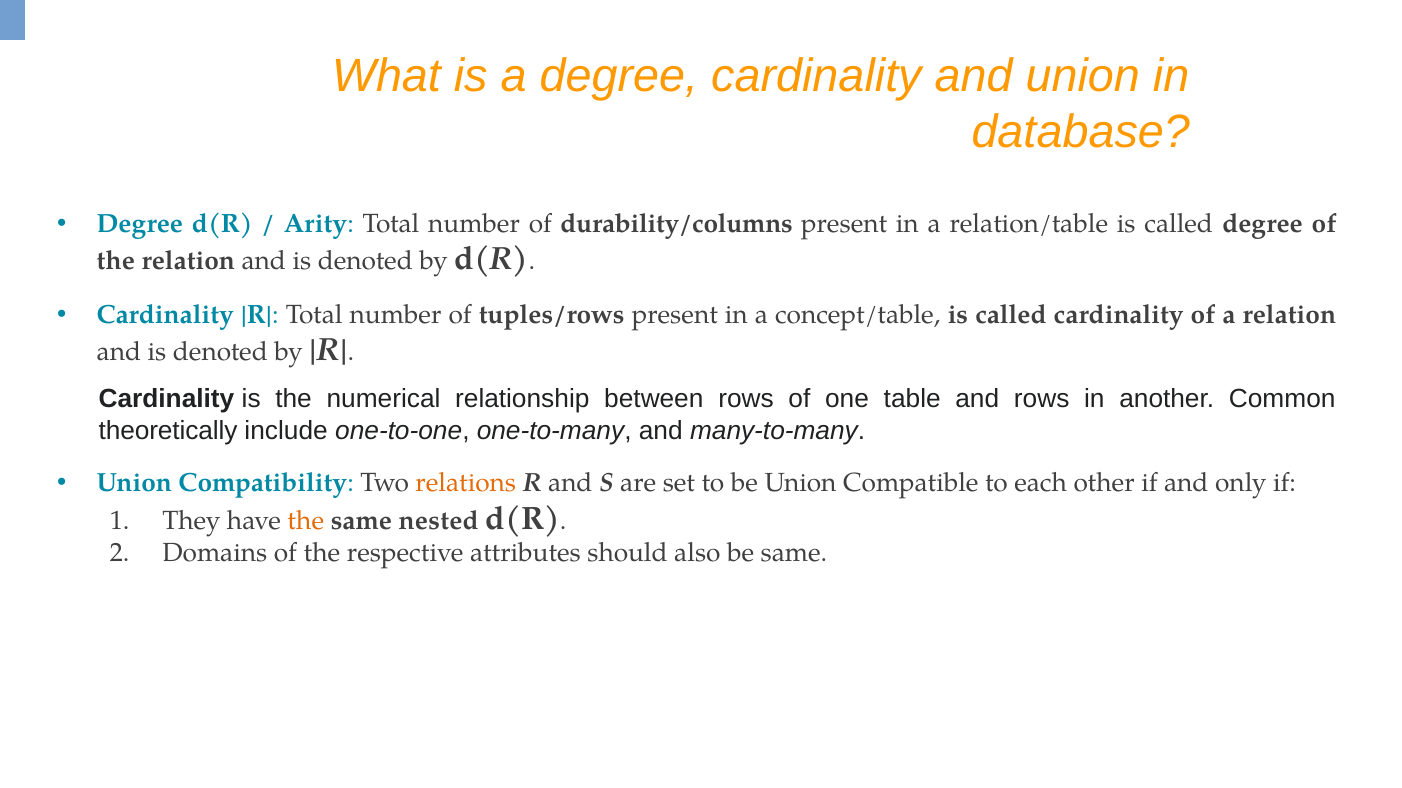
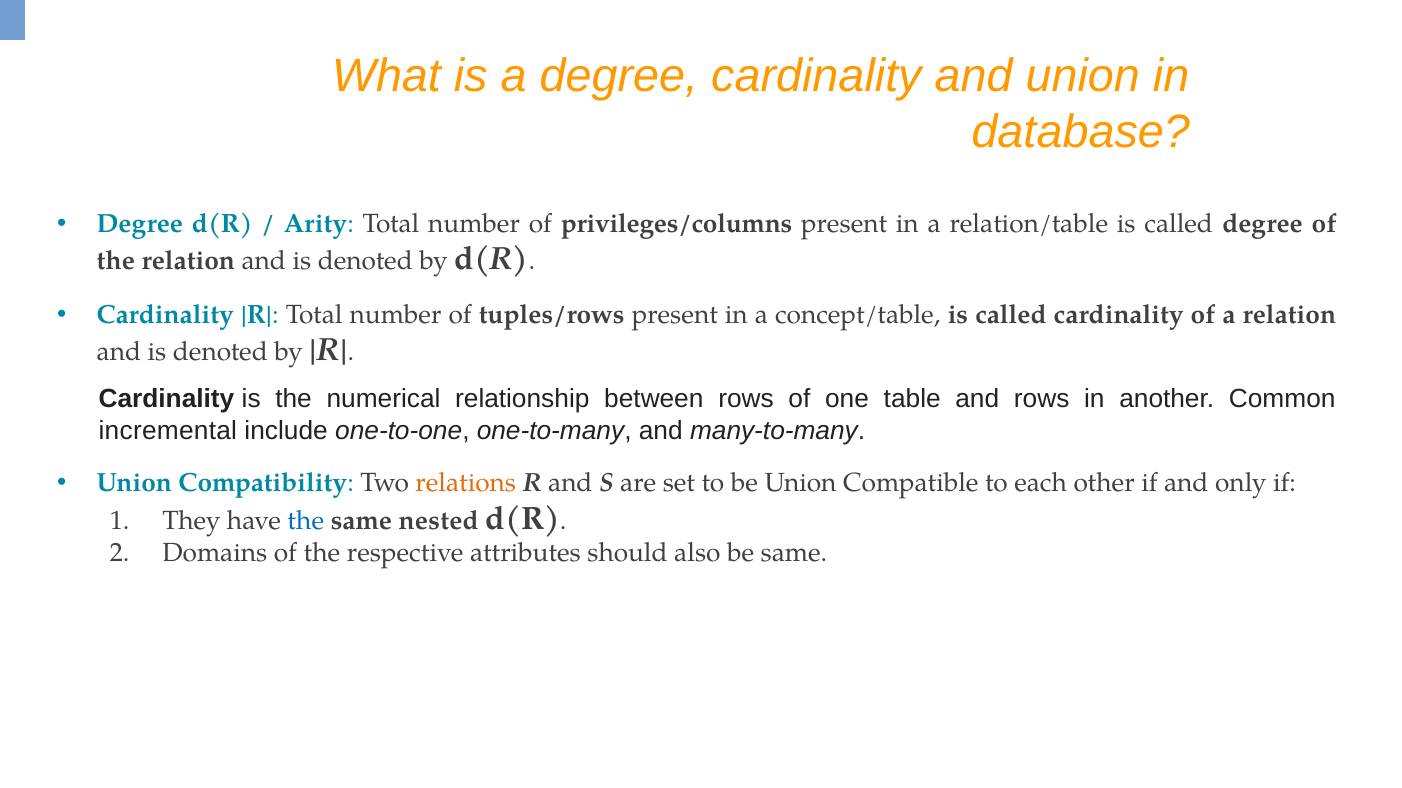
durability/columns: durability/columns -> privileges/columns (677, 224)
theoretically: theoretically -> incremental (168, 431)
the colour: orange -> blue (306, 521)
